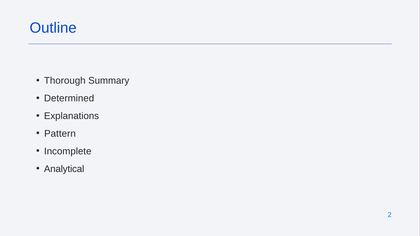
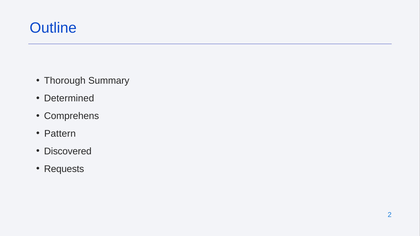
Explanations: Explanations -> Comprehens (72, 116)
Incomplete: Incomplete -> Discovered (68, 151)
Analytical: Analytical -> Requests (64, 169)
